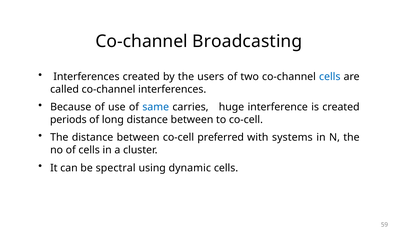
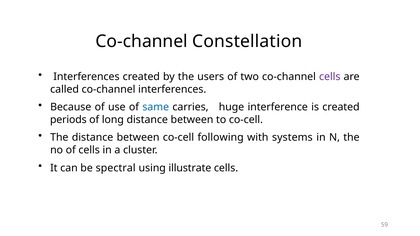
Broadcasting: Broadcasting -> Constellation (247, 41)
cells colour: blue -> purple (330, 77)
preferred: preferred -> following (221, 138)
dynamic: dynamic -> illustrate (190, 168)
